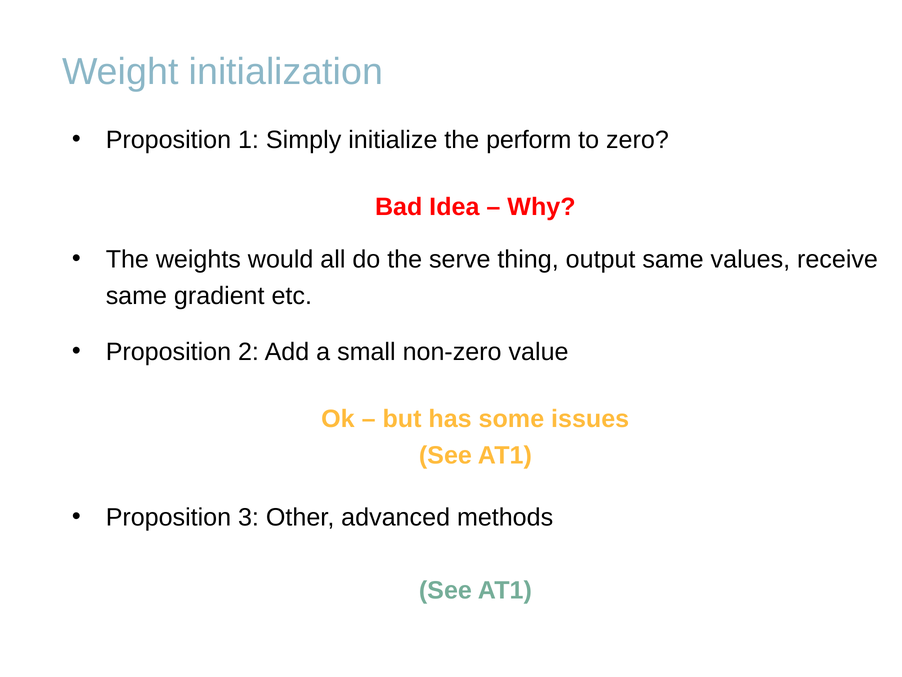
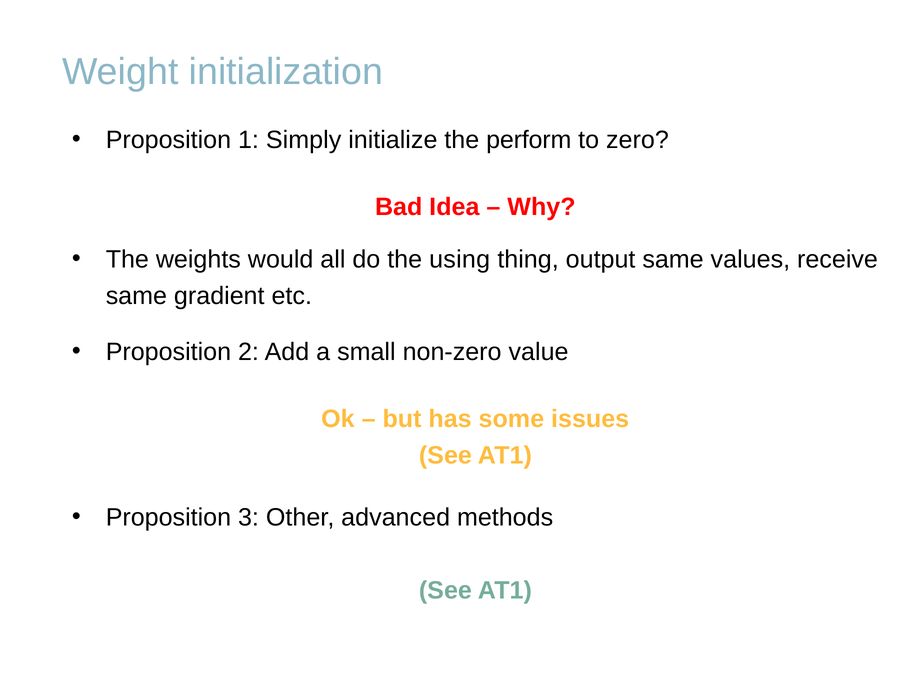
serve: serve -> using (460, 259)
